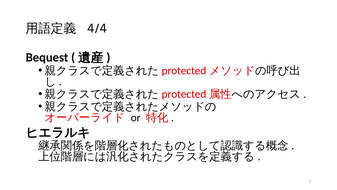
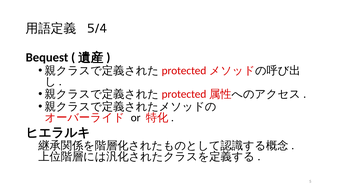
4/4: 4/4 -> 5/4 (97, 28)
